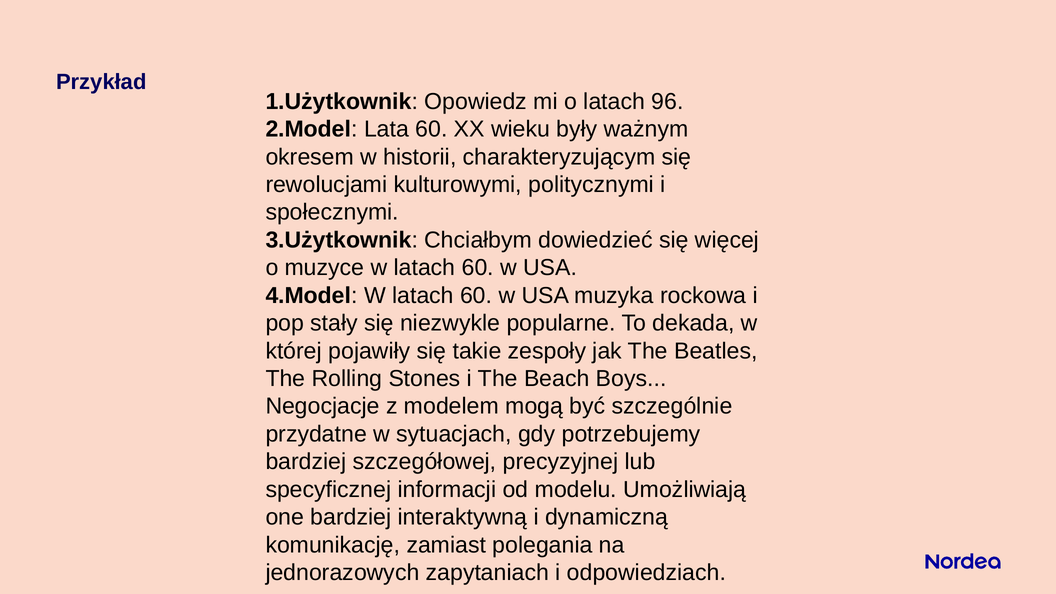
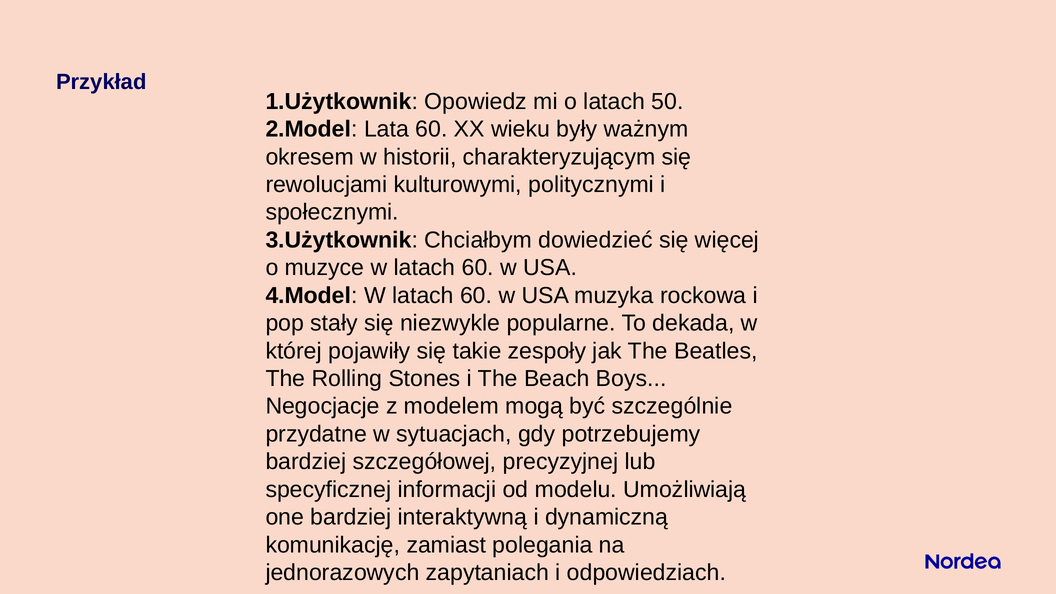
96: 96 -> 50 (667, 102)
